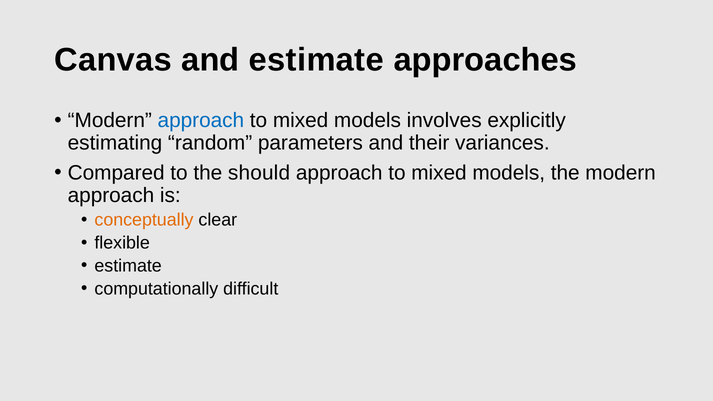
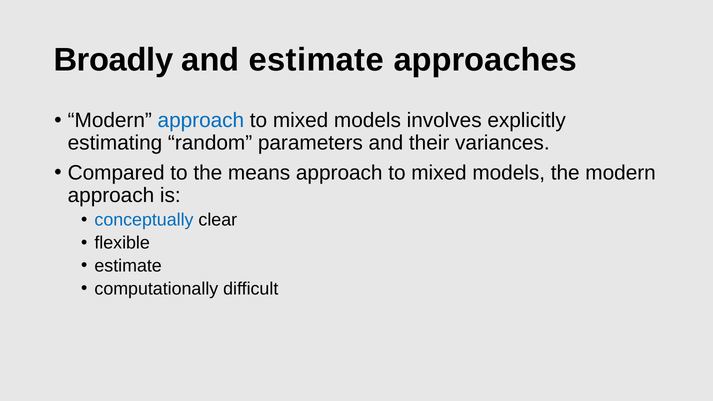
Canvas: Canvas -> Broadly (113, 60)
should: should -> means (259, 173)
conceptually colour: orange -> blue (144, 220)
